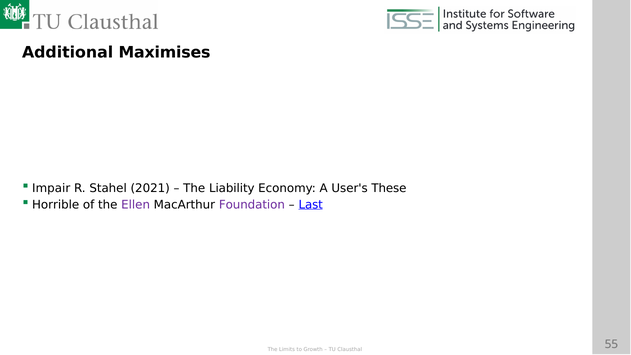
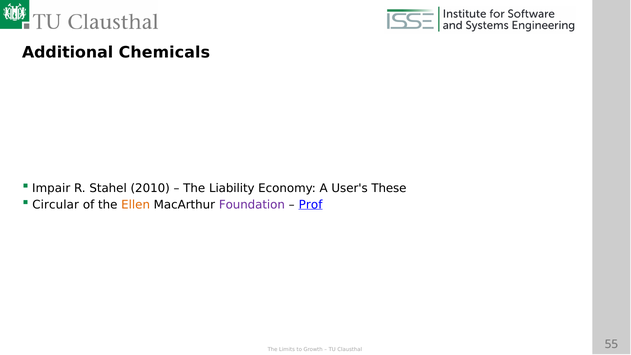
Maximises: Maximises -> Chemicals (164, 52)
2021: 2021 -> 2010 (150, 188)
Horrible: Horrible -> Circular (56, 205)
Ellen colour: purple -> orange (136, 205)
Last: Last -> Prof (311, 205)
